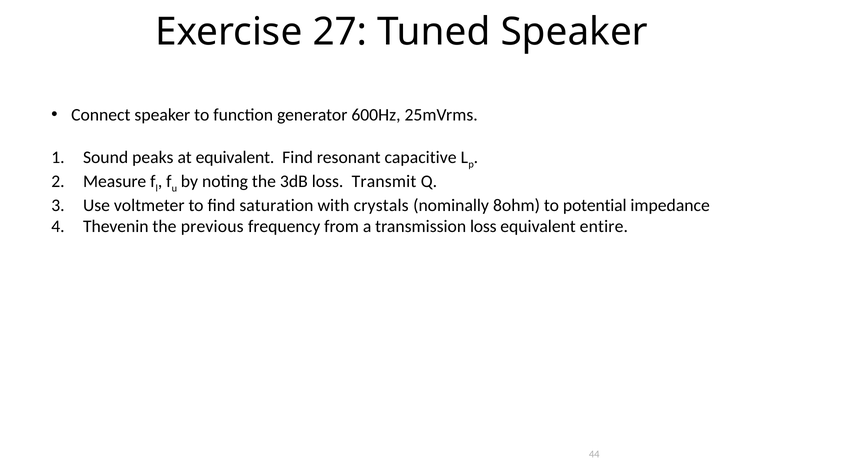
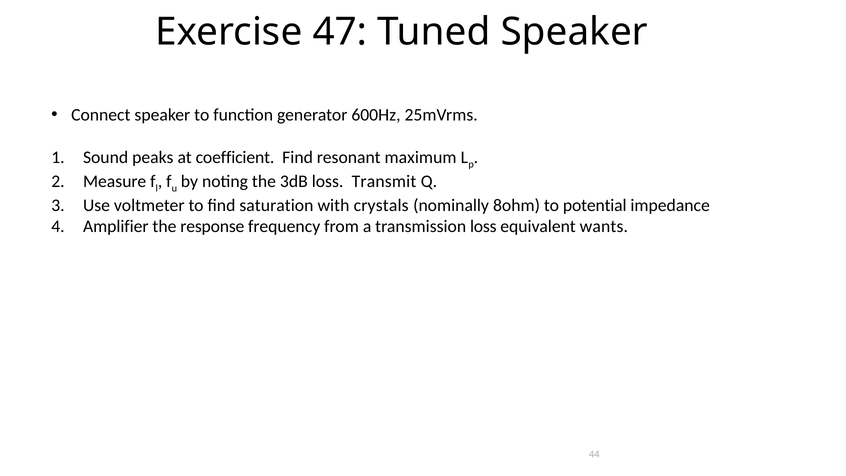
27: 27 -> 47 (340, 32)
at equivalent: equivalent -> coefficient (235, 157)
capacitive: capacitive -> maximum (421, 157)
Thevenin: Thevenin -> Amplifier (116, 226)
previous: previous -> response (212, 226)
entire: entire -> wants (604, 226)
